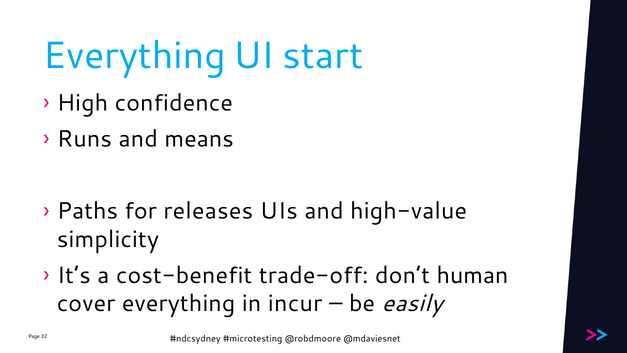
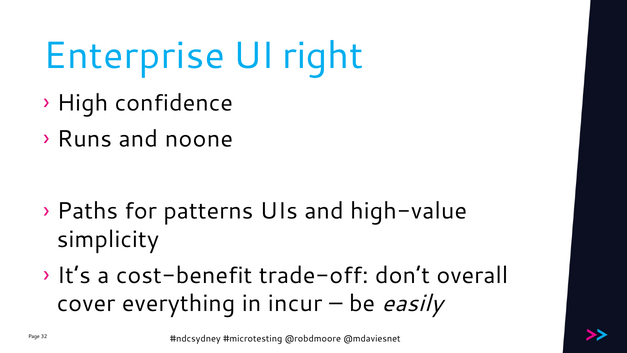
Everything: Everything -> Enterprise (134, 56)
start: start -> right (323, 56)
means: means -> noone (199, 139)
releases: releases -> patterns (208, 211)
human: human -> overall (472, 275)
